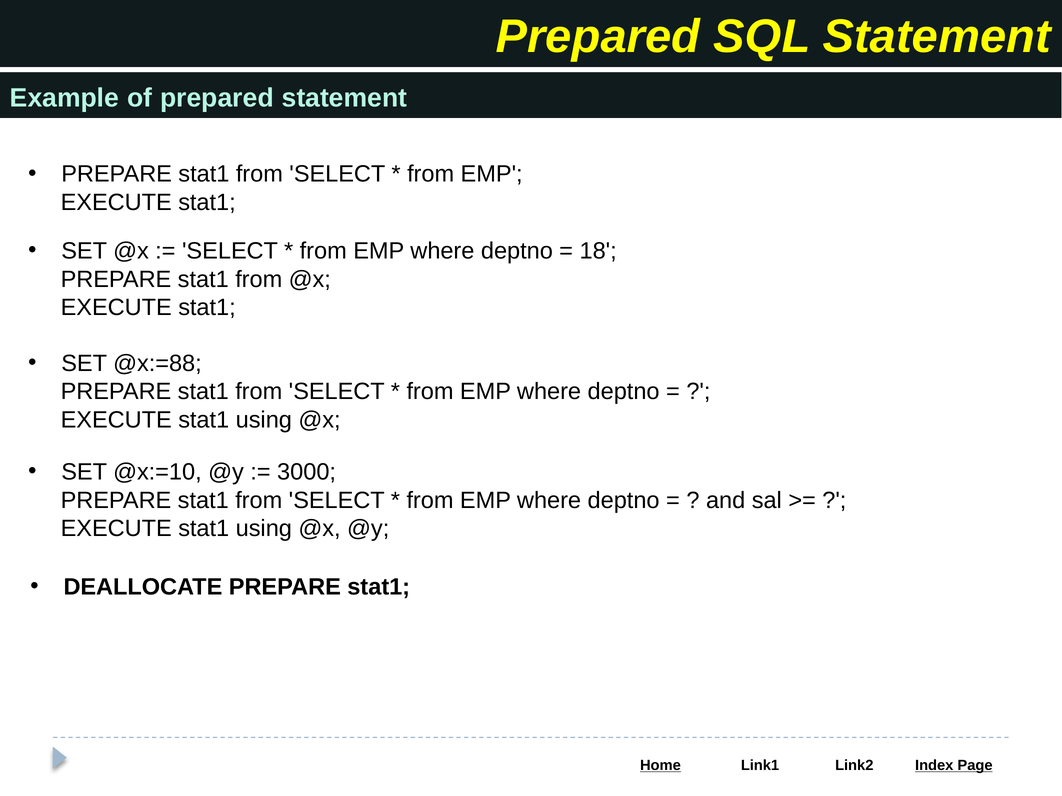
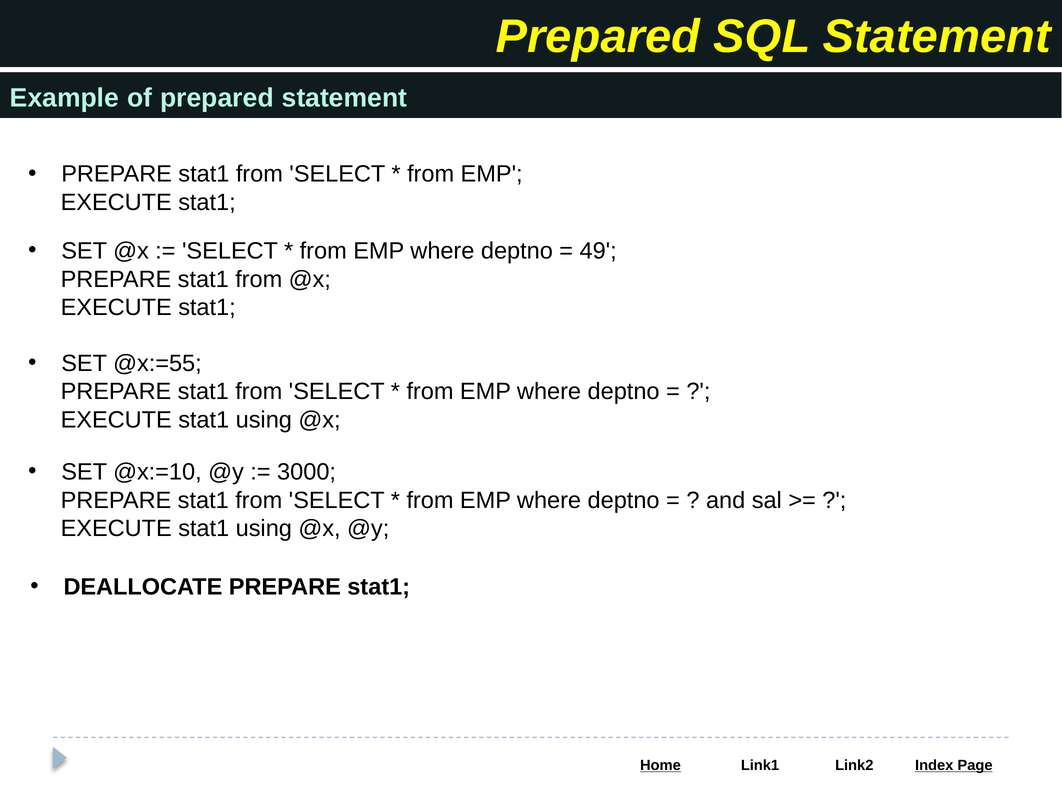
18: 18 -> 49 (598, 251)
@x:=88: @x:=88 -> @x:=55 (157, 363)
